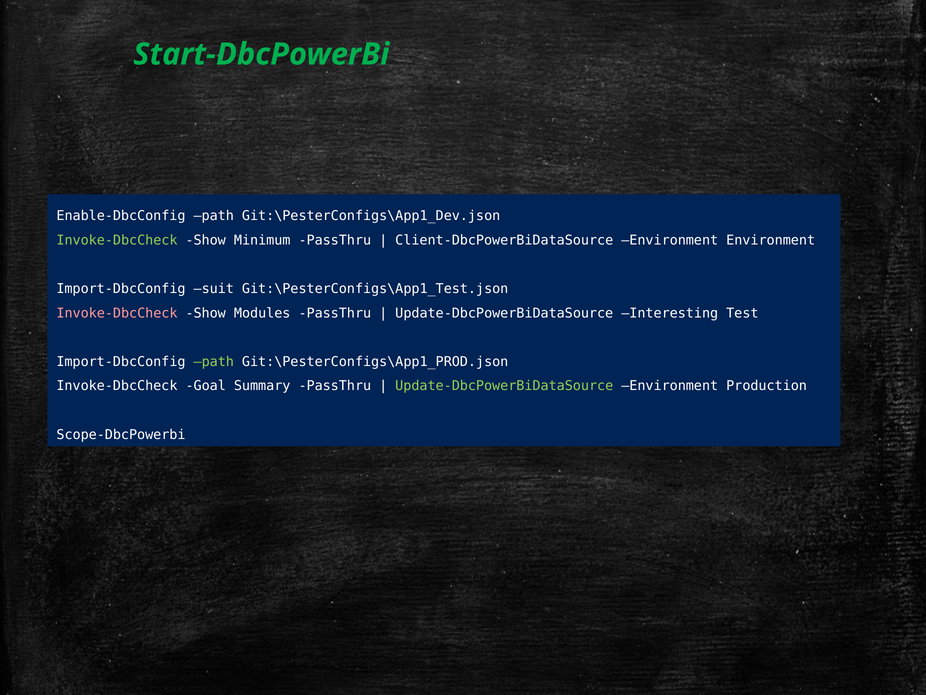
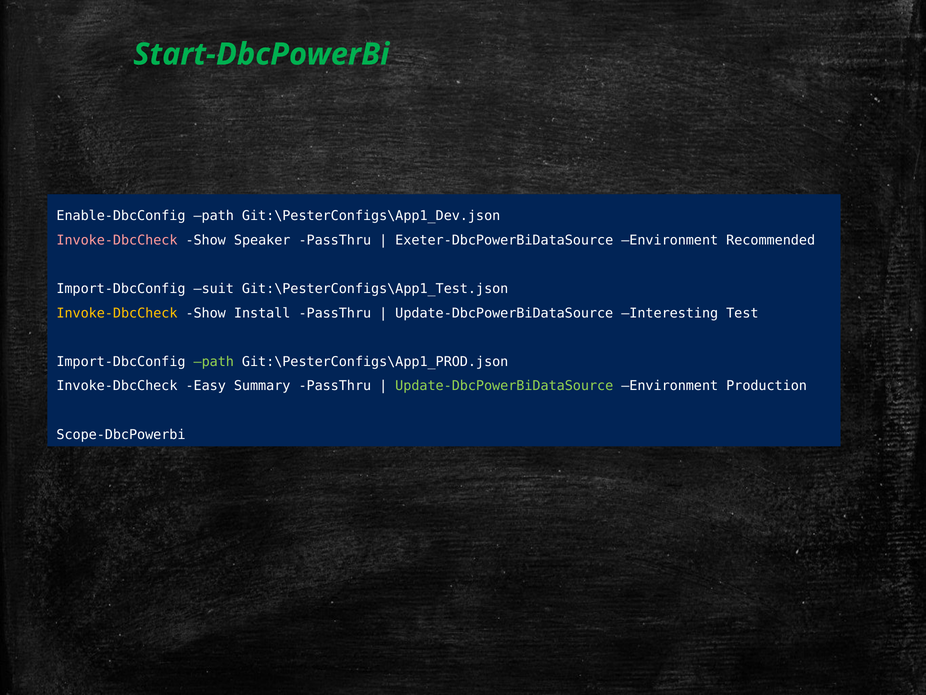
Invoke-DbcCheck colour: light green -> pink (117, 240)
Minimum: Minimum -> Speaker (262, 240)
Client-DbcPowerBiDataSource: Client-DbcPowerBiDataSource -> Exeter-DbcPowerBiDataSource (504, 240)
Environment Environment: Environment -> Recommended (771, 240)
Invoke-DbcCheck colour: pink -> yellow (117, 313)
Modules: Modules -> Install (262, 313)
Goal: Goal -> Easy (206, 386)
